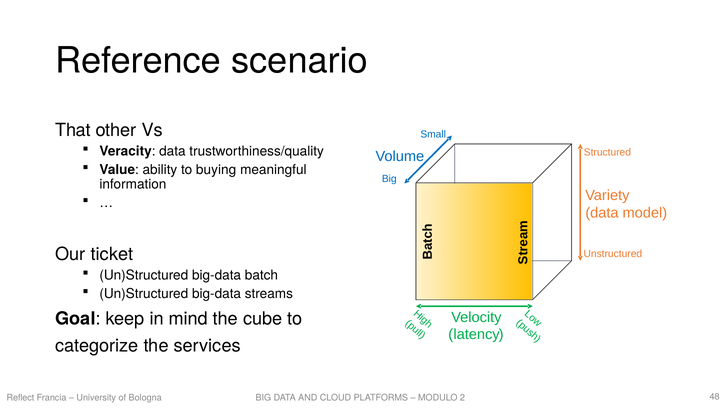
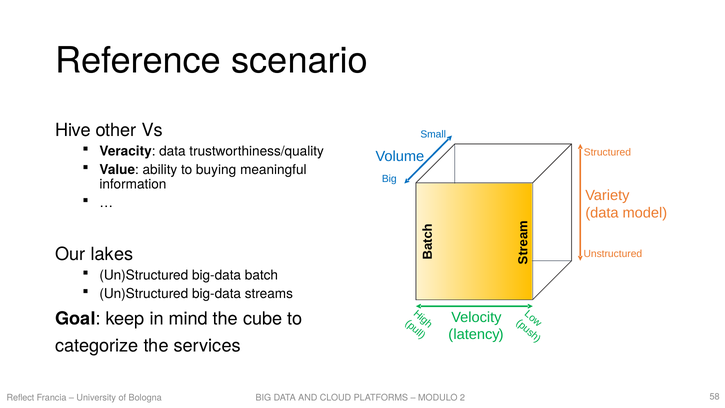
That: That -> Hive (73, 130)
ticket: ticket -> lakes (112, 254)
48: 48 -> 58 (715, 397)
